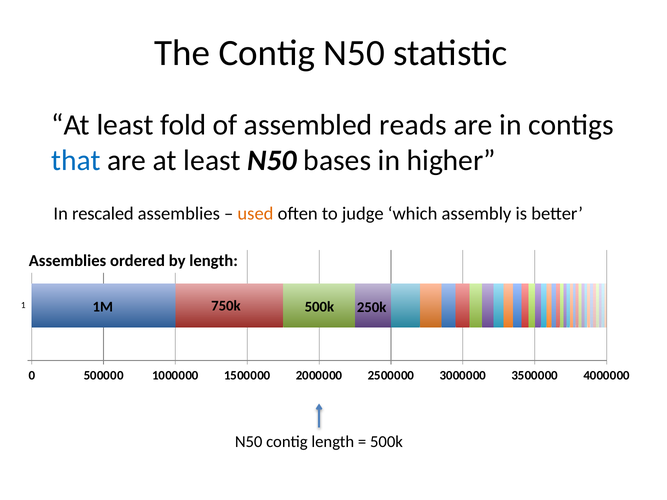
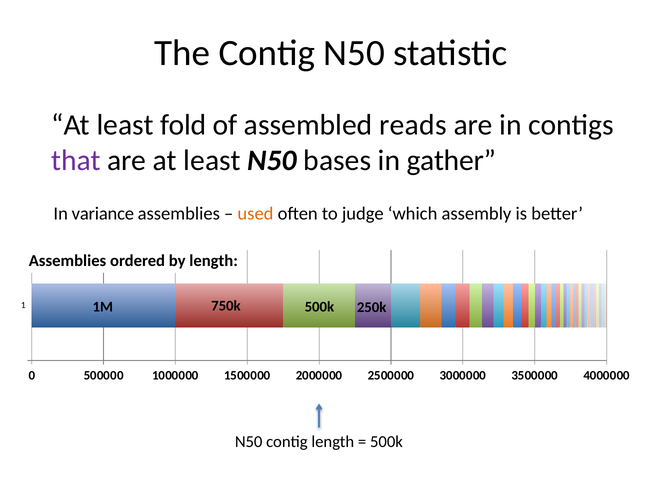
that colour: blue -> purple (76, 160)
higher: higher -> gather (451, 160)
rescaled: rescaled -> variance (103, 214)
